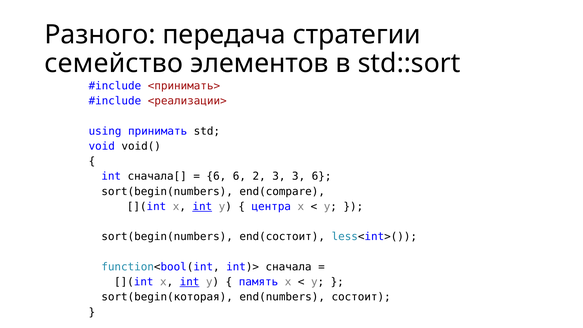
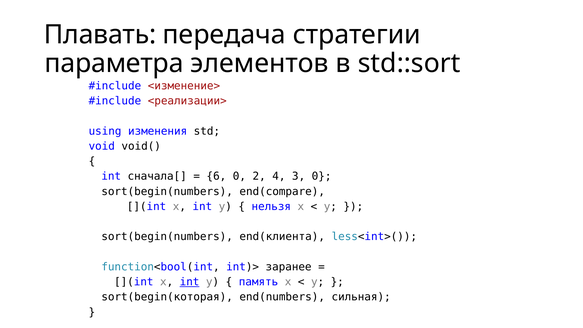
Разного: Разного -> Плавать (100, 35)
семейство: семейство -> параметра (114, 63)
<принимать>: <принимать> -> <изменение> (184, 86)
принимать: принимать -> изменения (158, 131)
6 6: 6 -> 0 (239, 176)
2 3: 3 -> 4 (279, 176)
3 6: 6 -> 0 (322, 176)
int underline: present -> none (202, 206)
центра: центра -> нельзя (271, 206)
end(состоит: end(состоит -> end(клиента (282, 237)
сначала: сначала -> заранее (289, 267)
состоит: состоит -> сильная (361, 297)
